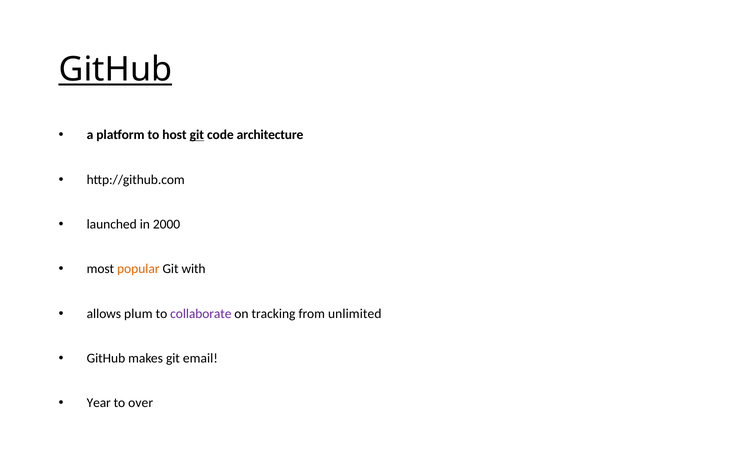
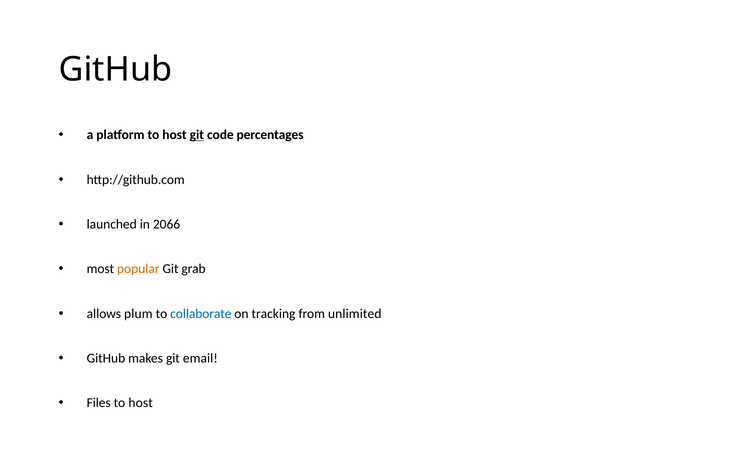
GitHub underline: present -> none (115, 70)
architecture: architecture -> percentages (270, 135)
2000: 2000 -> 2066 (167, 224)
with: with -> grab (194, 269)
collaborate colour: purple -> blue (201, 314)
Year: Year -> Files (99, 403)
over: over -> host (141, 403)
